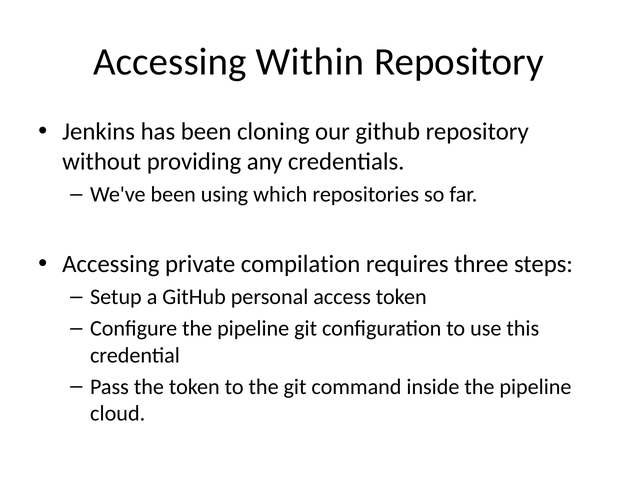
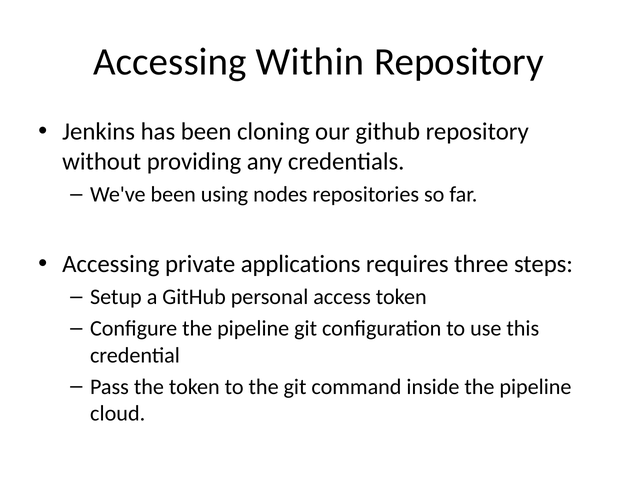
which: which -> nodes (280, 194)
compilation: compilation -> applications (301, 264)
